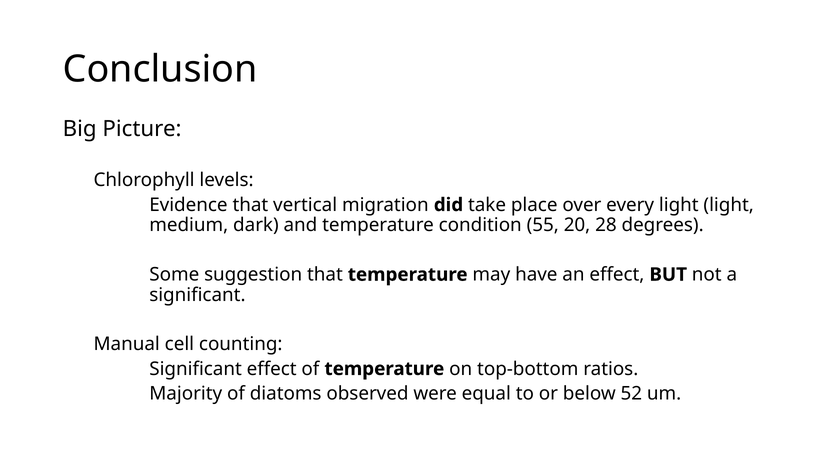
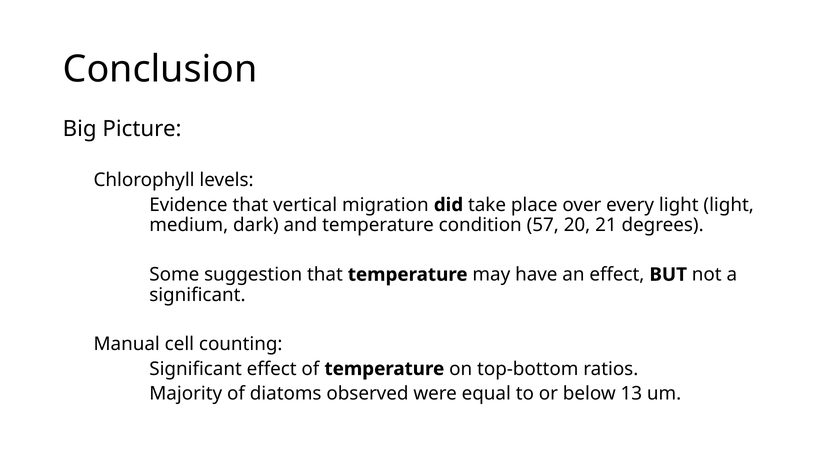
55: 55 -> 57 (543, 225)
28: 28 -> 21 (606, 225)
52: 52 -> 13 (631, 393)
